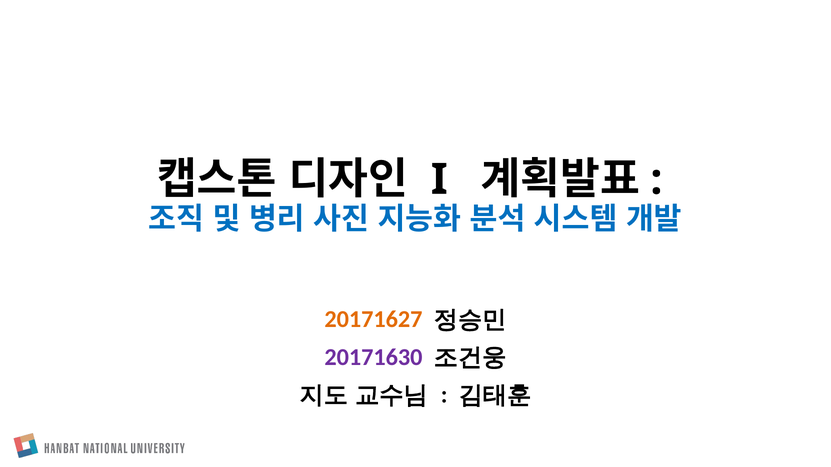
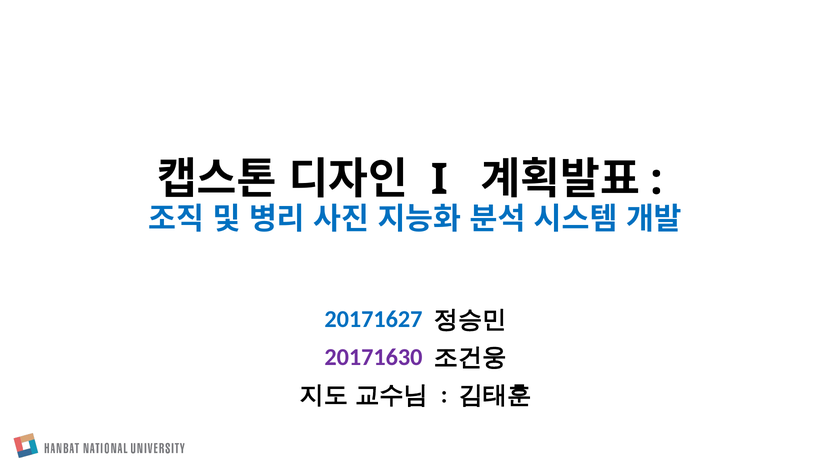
20171627 colour: orange -> blue (373, 320)
